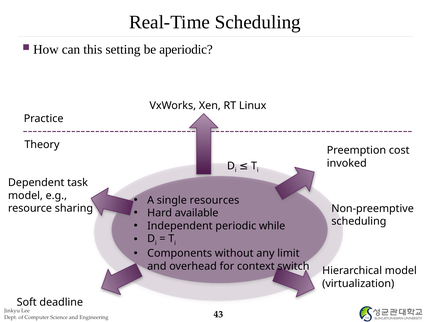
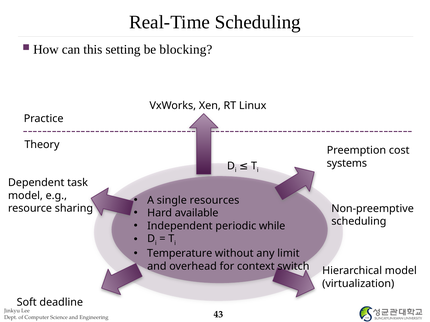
aperiodic: aperiodic -> blocking (186, 49)
invoked: invoked -> systems (347, 164)
Components: Components -> Temperature (180, 254)
